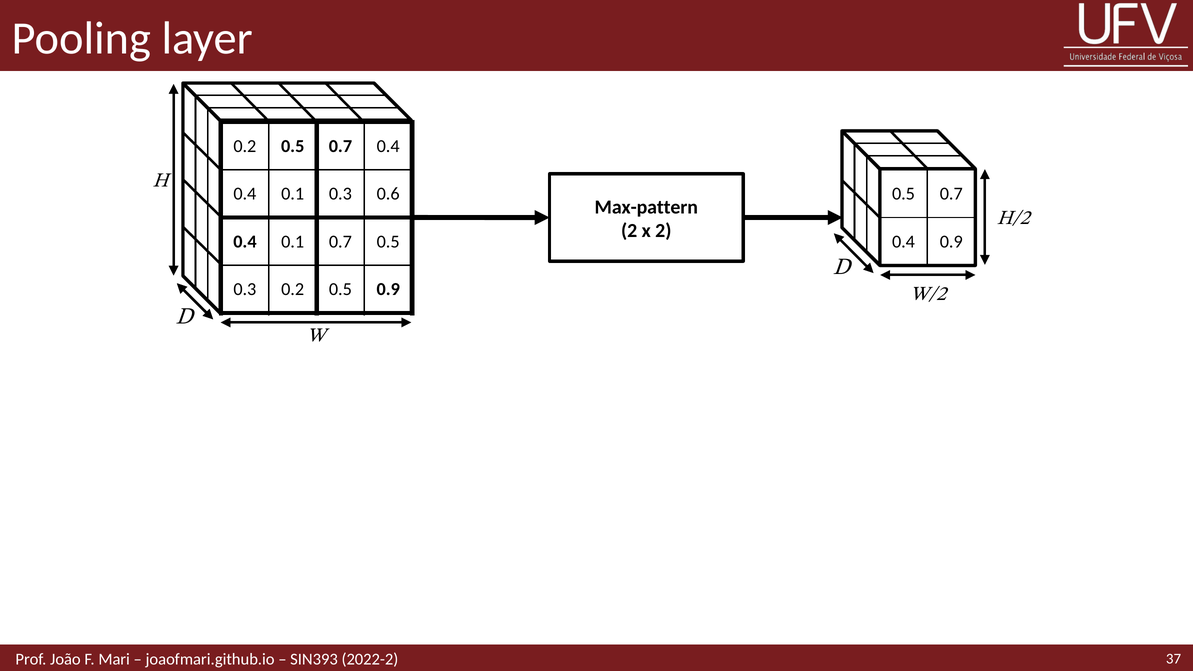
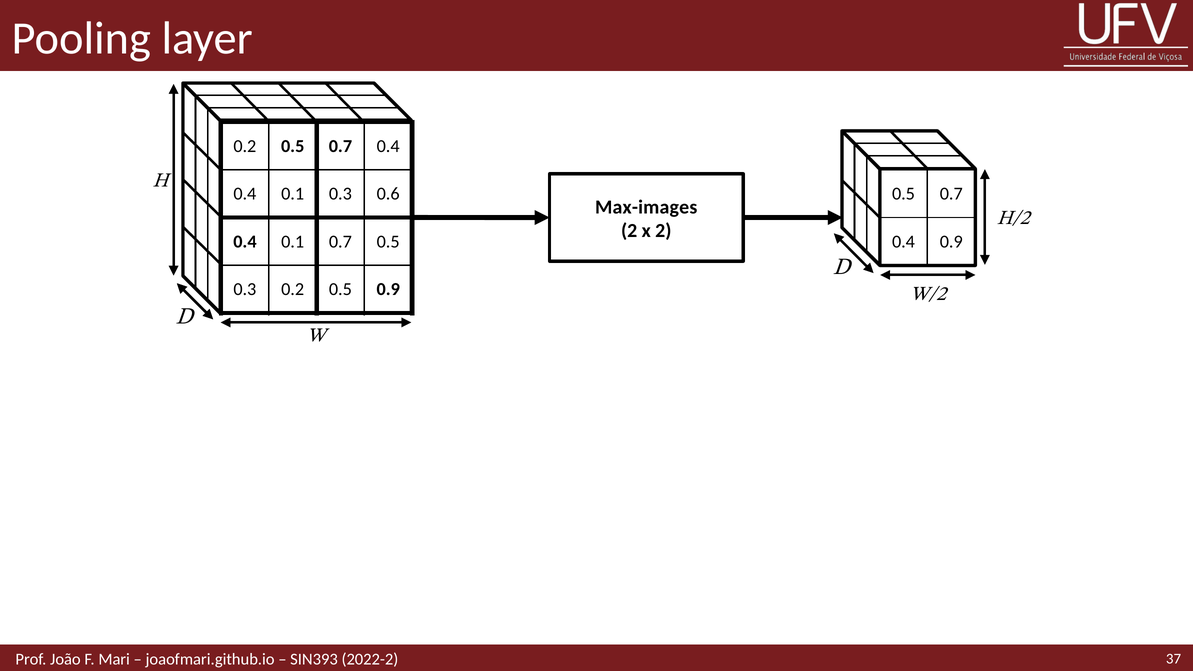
Max-pattern: Max-pattern -> Max-images (646, 207)
